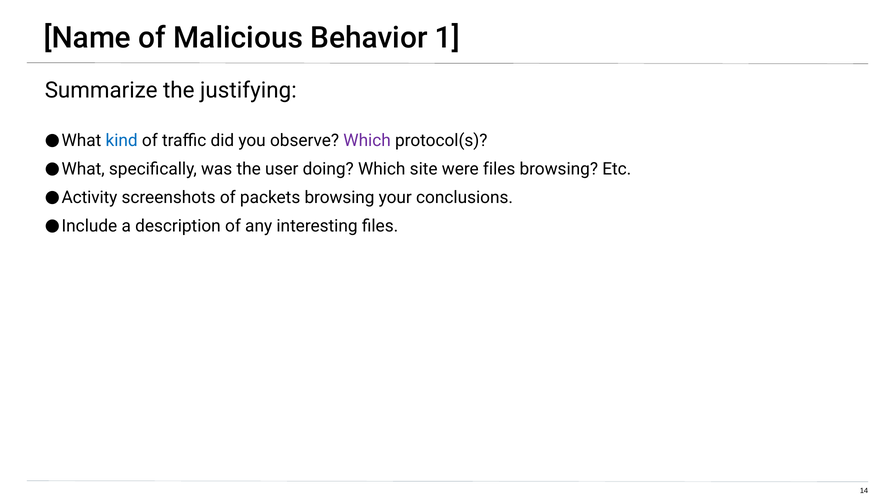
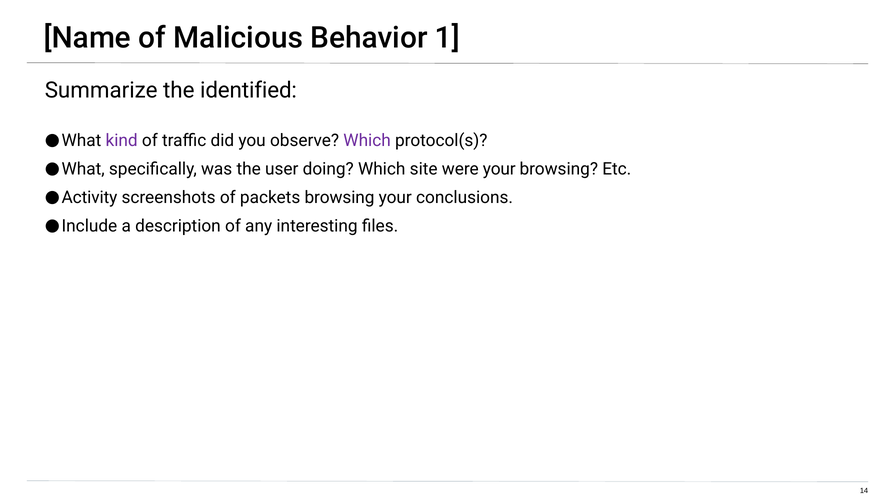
justifying: justifying -> identified (248, 90)
kind colour: blue -> purple (122, 140)
were files: files -> your (499, 169)
